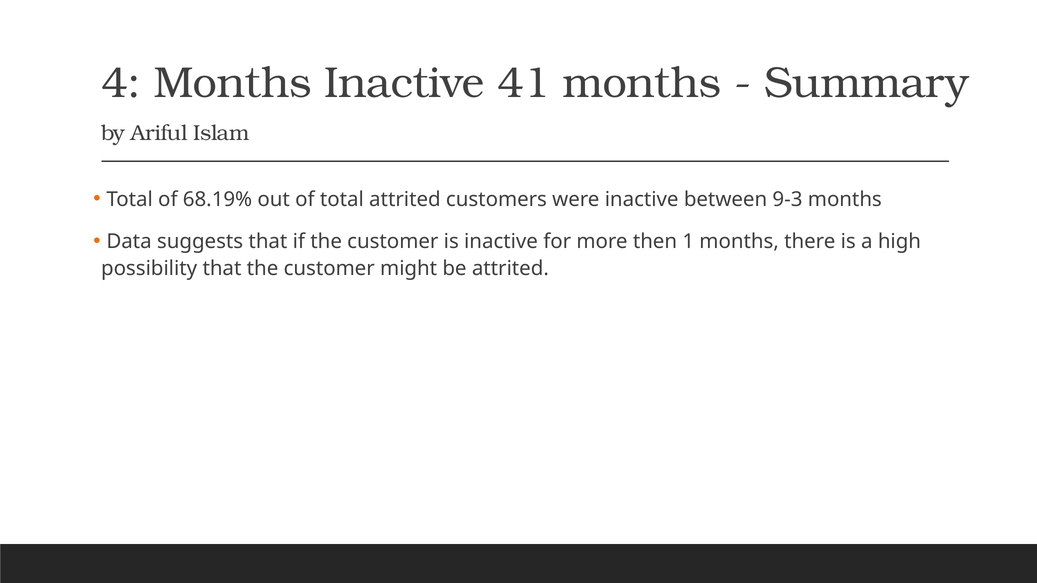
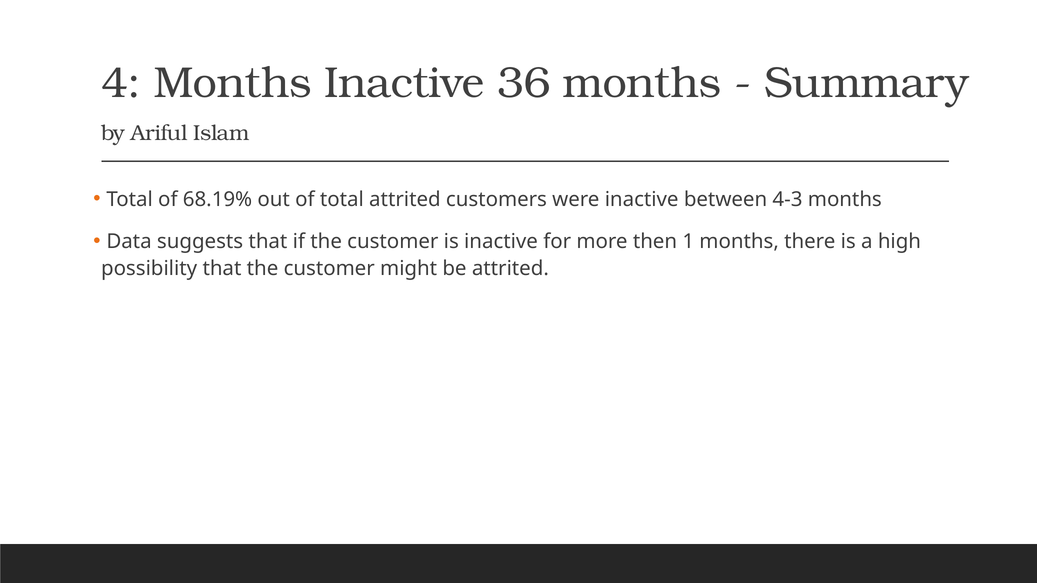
41: 41 -> 36 (524, 83)
9-3: 9-3 -> 4-3 (787, 199)
